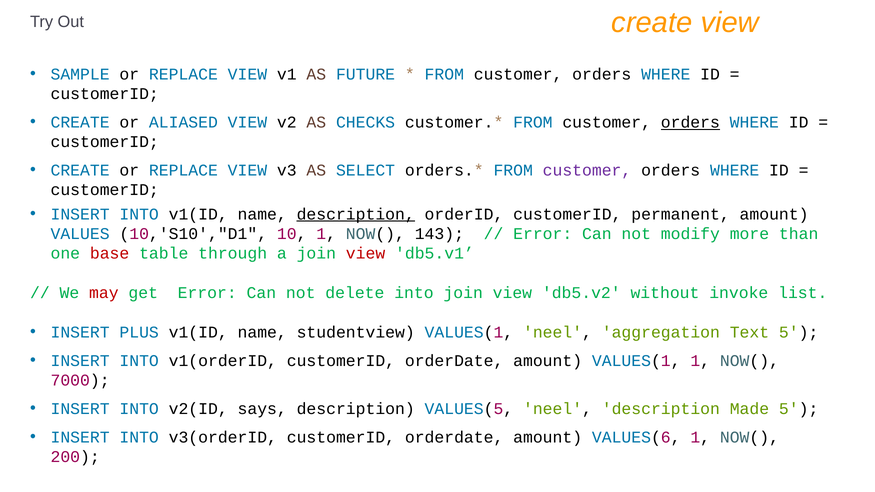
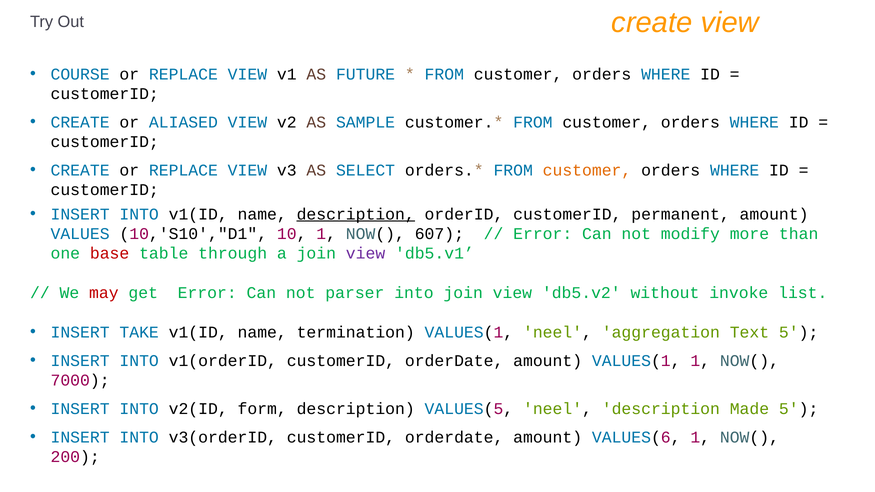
SAMPLE: SAMPLE -> COURSE (80, 74)
CHECKS: CHECKS -> SAMPLE (366, 122)
orders underline: present -> none (690, 122)
customer colour: purple -> orange (587, 170)
143: 143 -> 607 (439, 234)
view colour: red -> purple (366, 254)
delete: delete -> parser (355, 293)
PLUS: PLUS -> TAKE (139, 332)
studentview: studentview -> termination (356, 332)
says: says -> form (262, 409)
